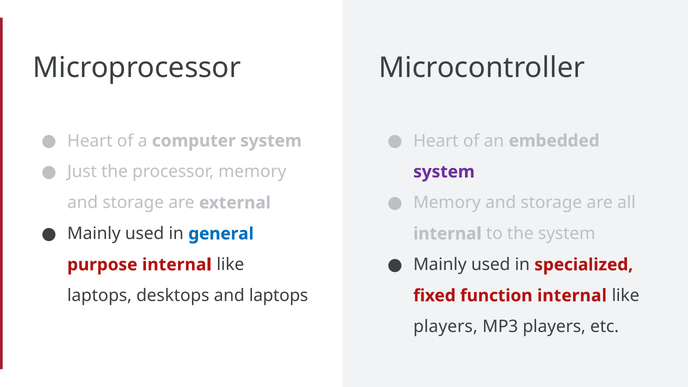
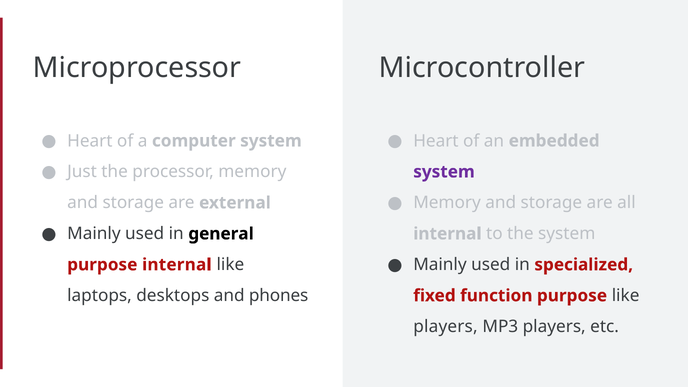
general colour: blue -> black (221, 234)
and laptops: laptops -> phones (279, 296)
function internal: internal -> purpose (572, 296)
